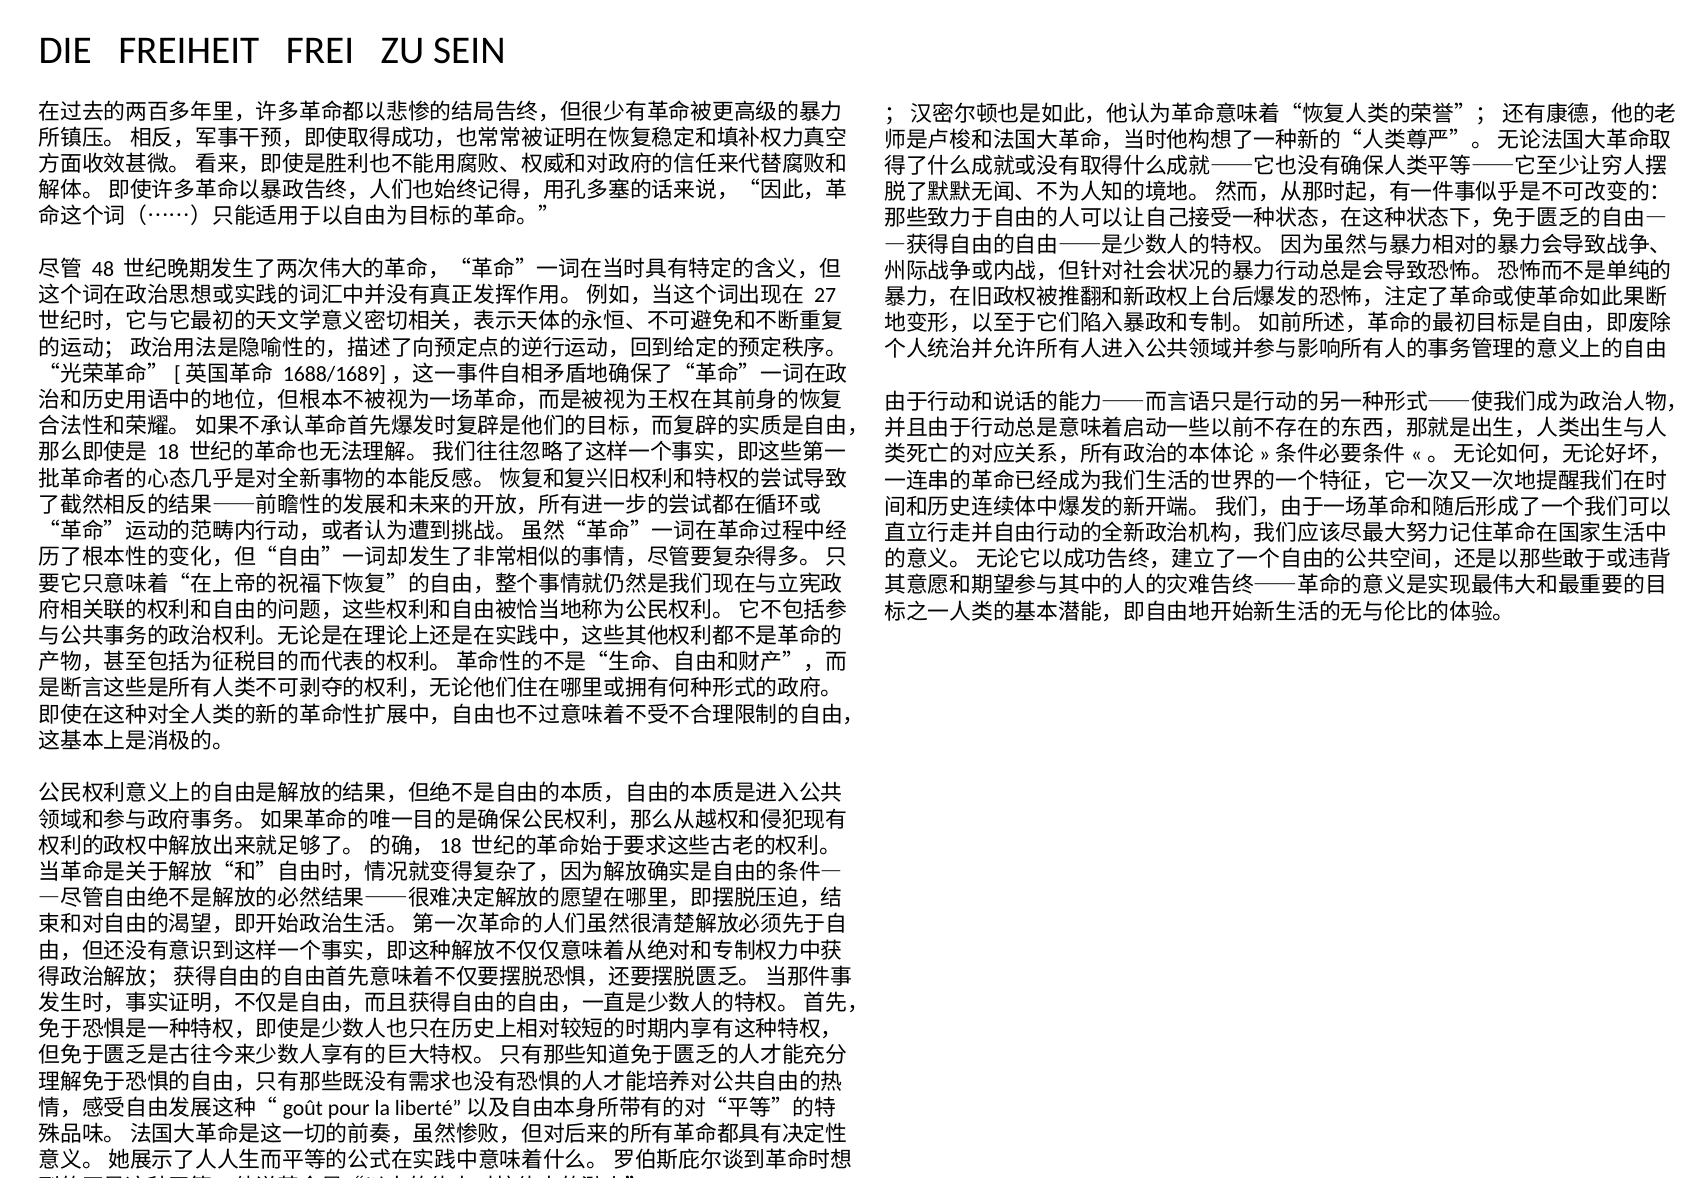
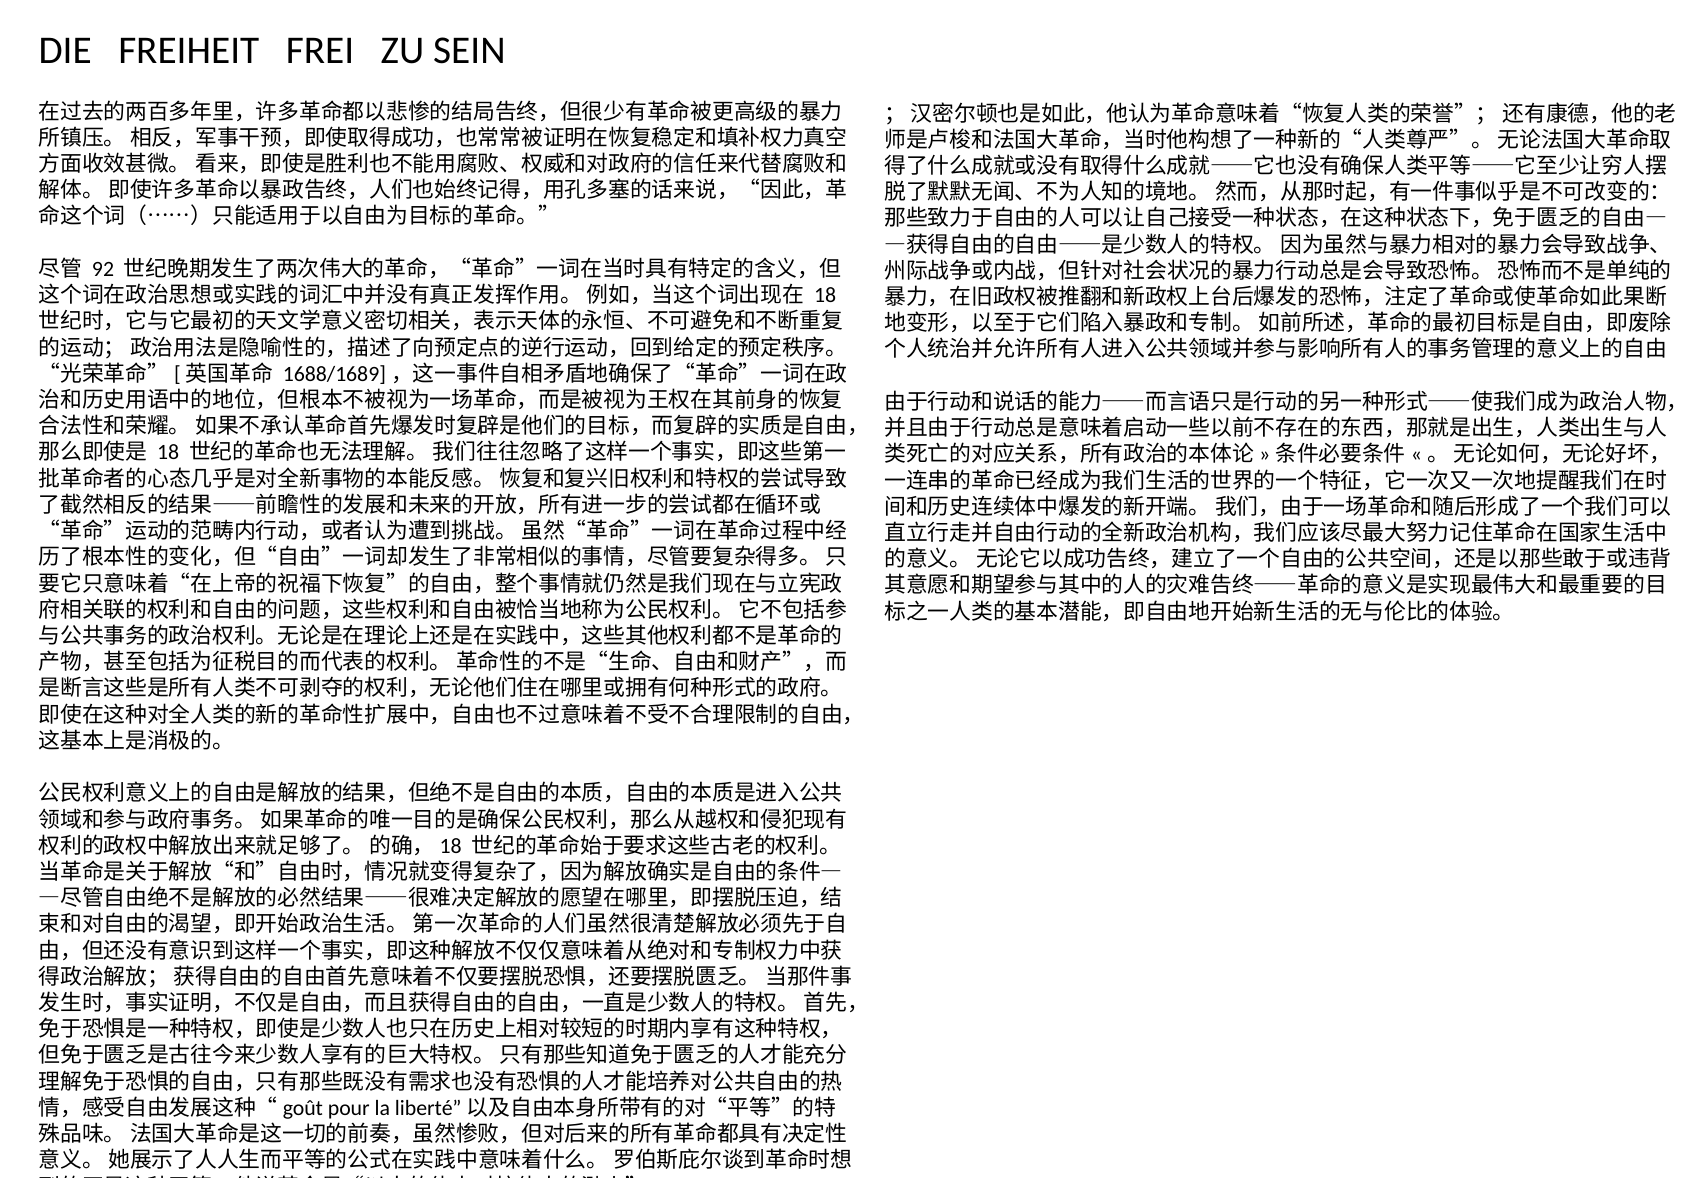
48: 48 -> 92 (103, 269)
27: 27 -> 18 (825, 296)
